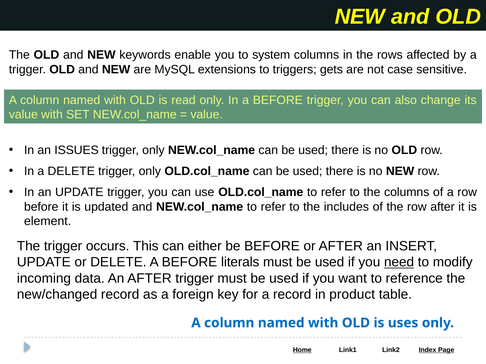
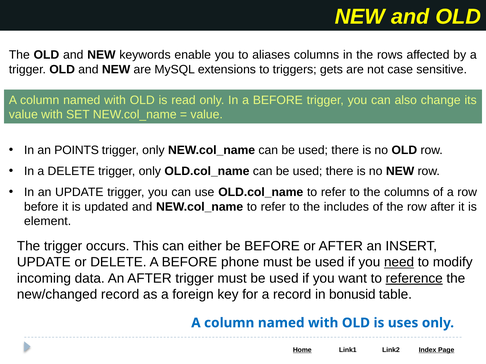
system: system -> aliases (271, 55)
ISSUES: ISSUES -> POINTS (77, 150)
literals: literals -> phone (240, 263)
reference underline: none -> present (414, 279)
product: product -> bonusid (352, 295)
